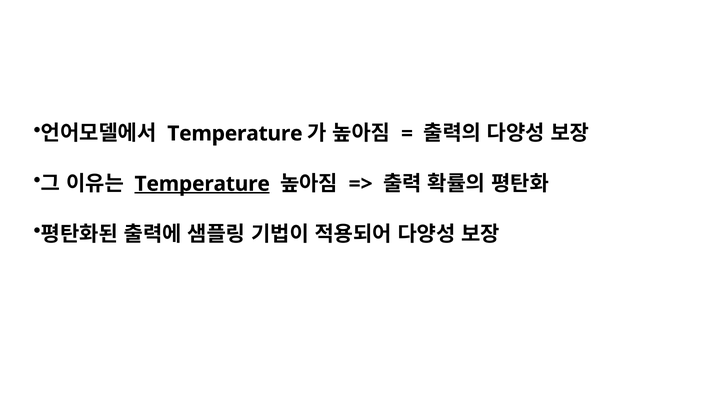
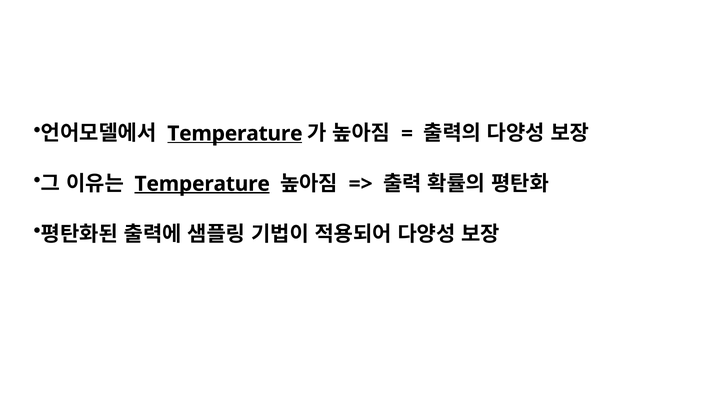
Temperature underline: none -> present (235, 134)
